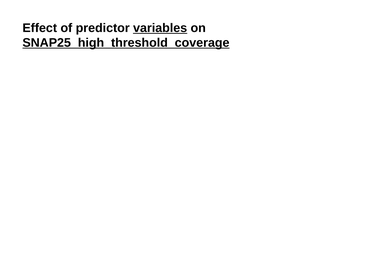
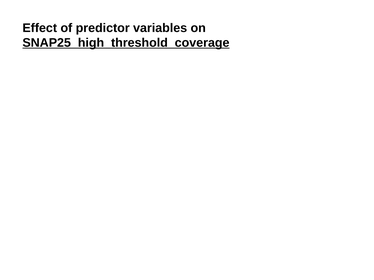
variables underline: present -> none (160, 28)
